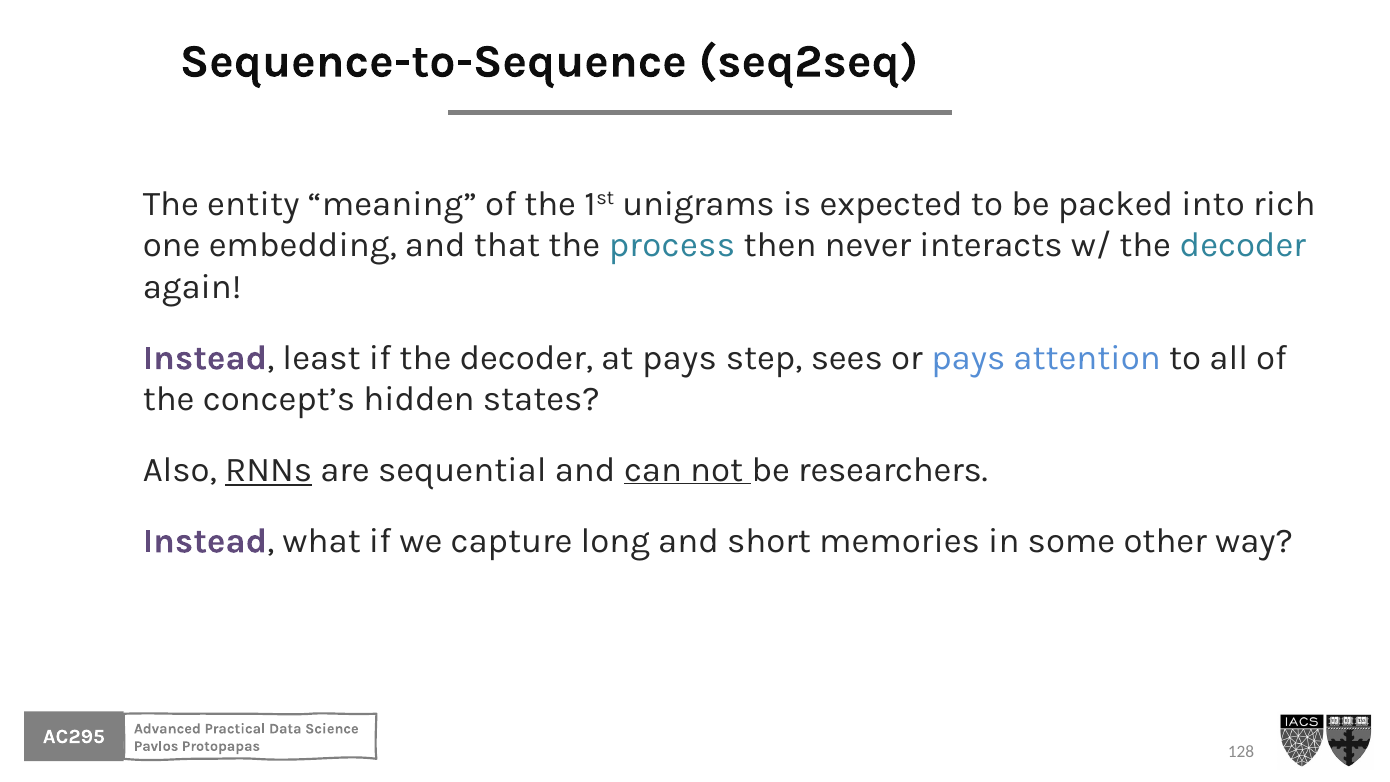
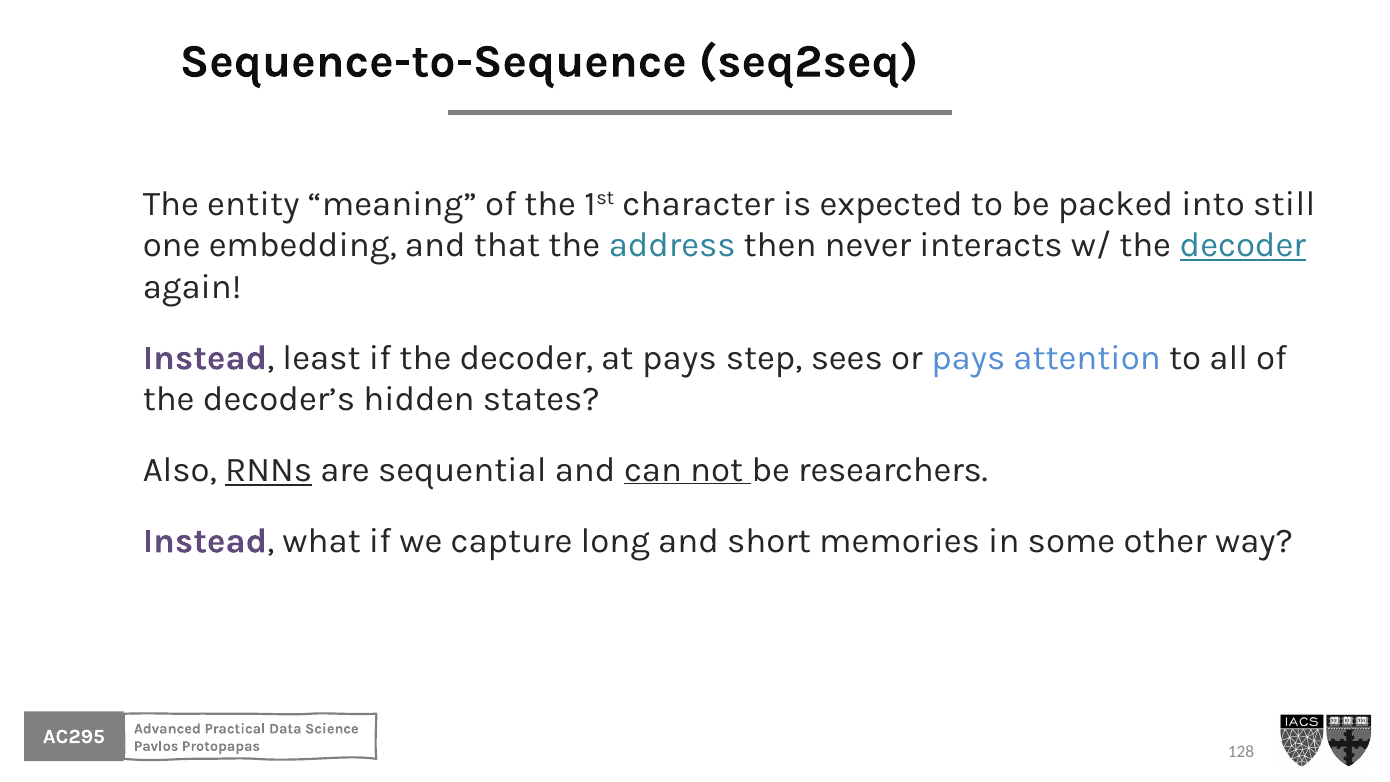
unigrams: unigrams -> character (698, 204)
rich: rich -> still (1284, 204)
process: process -> address (672, 245)
decoder underline: none -> present (1243, 245)
concept’s: concept’s -> decoder’s (279, 399)
